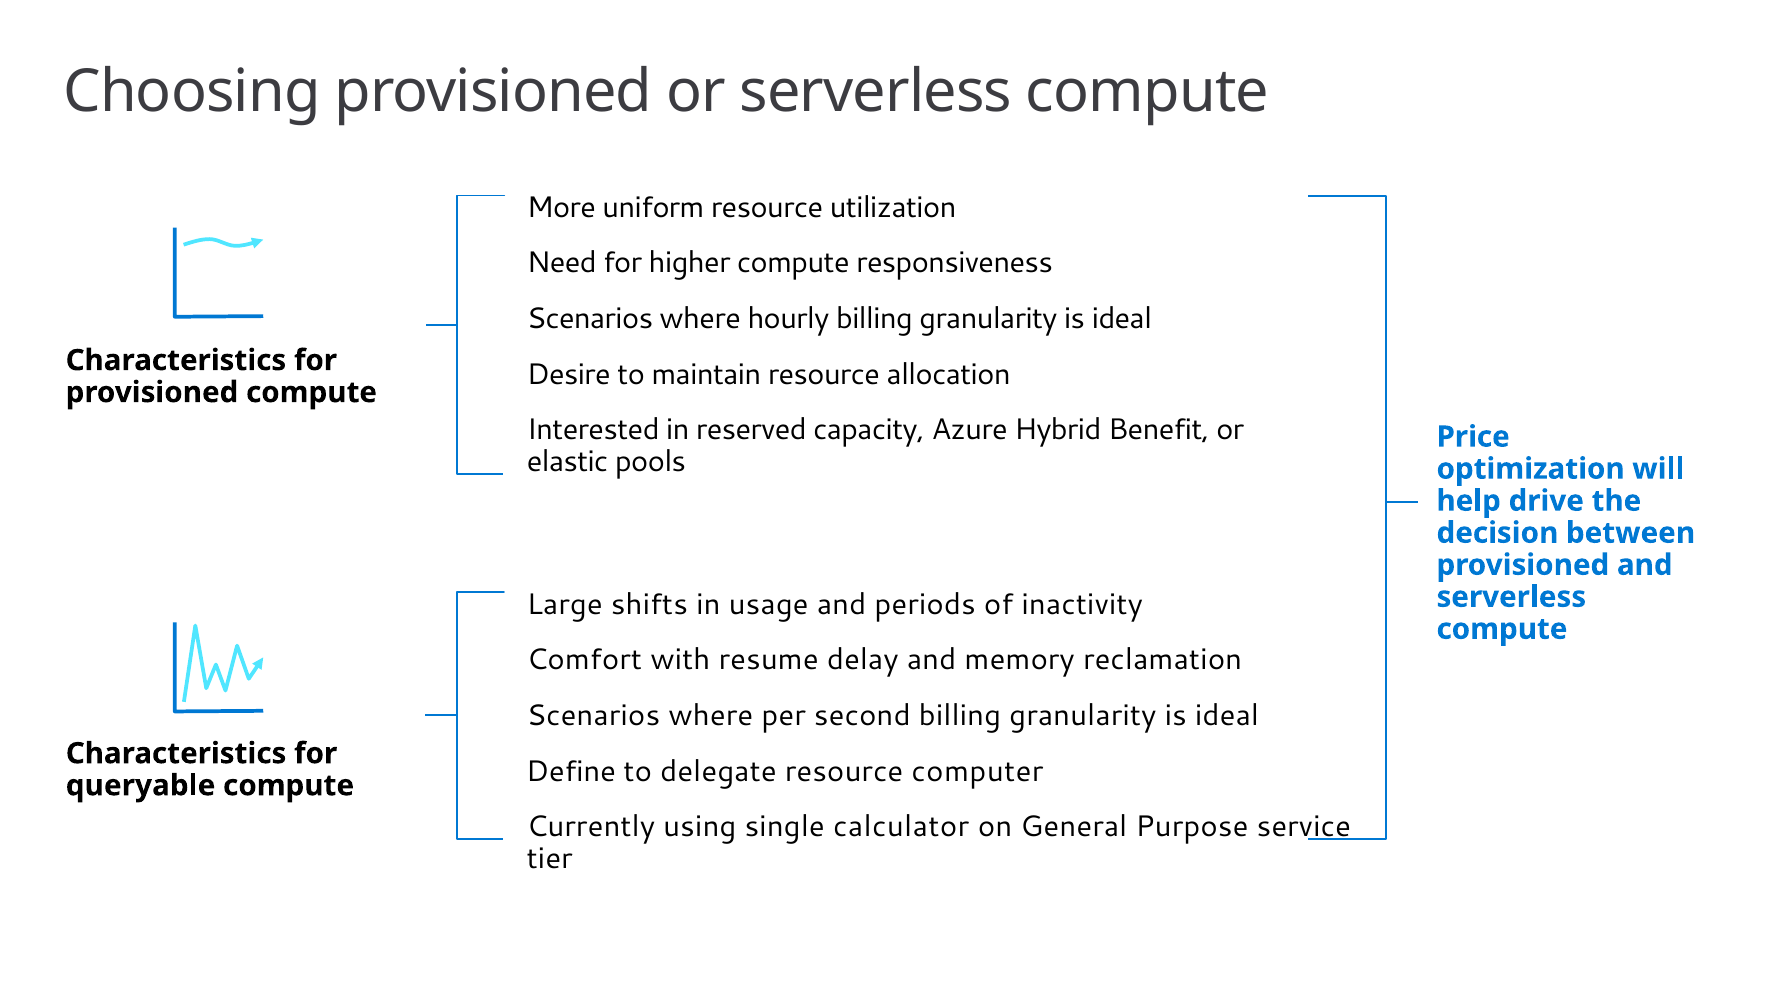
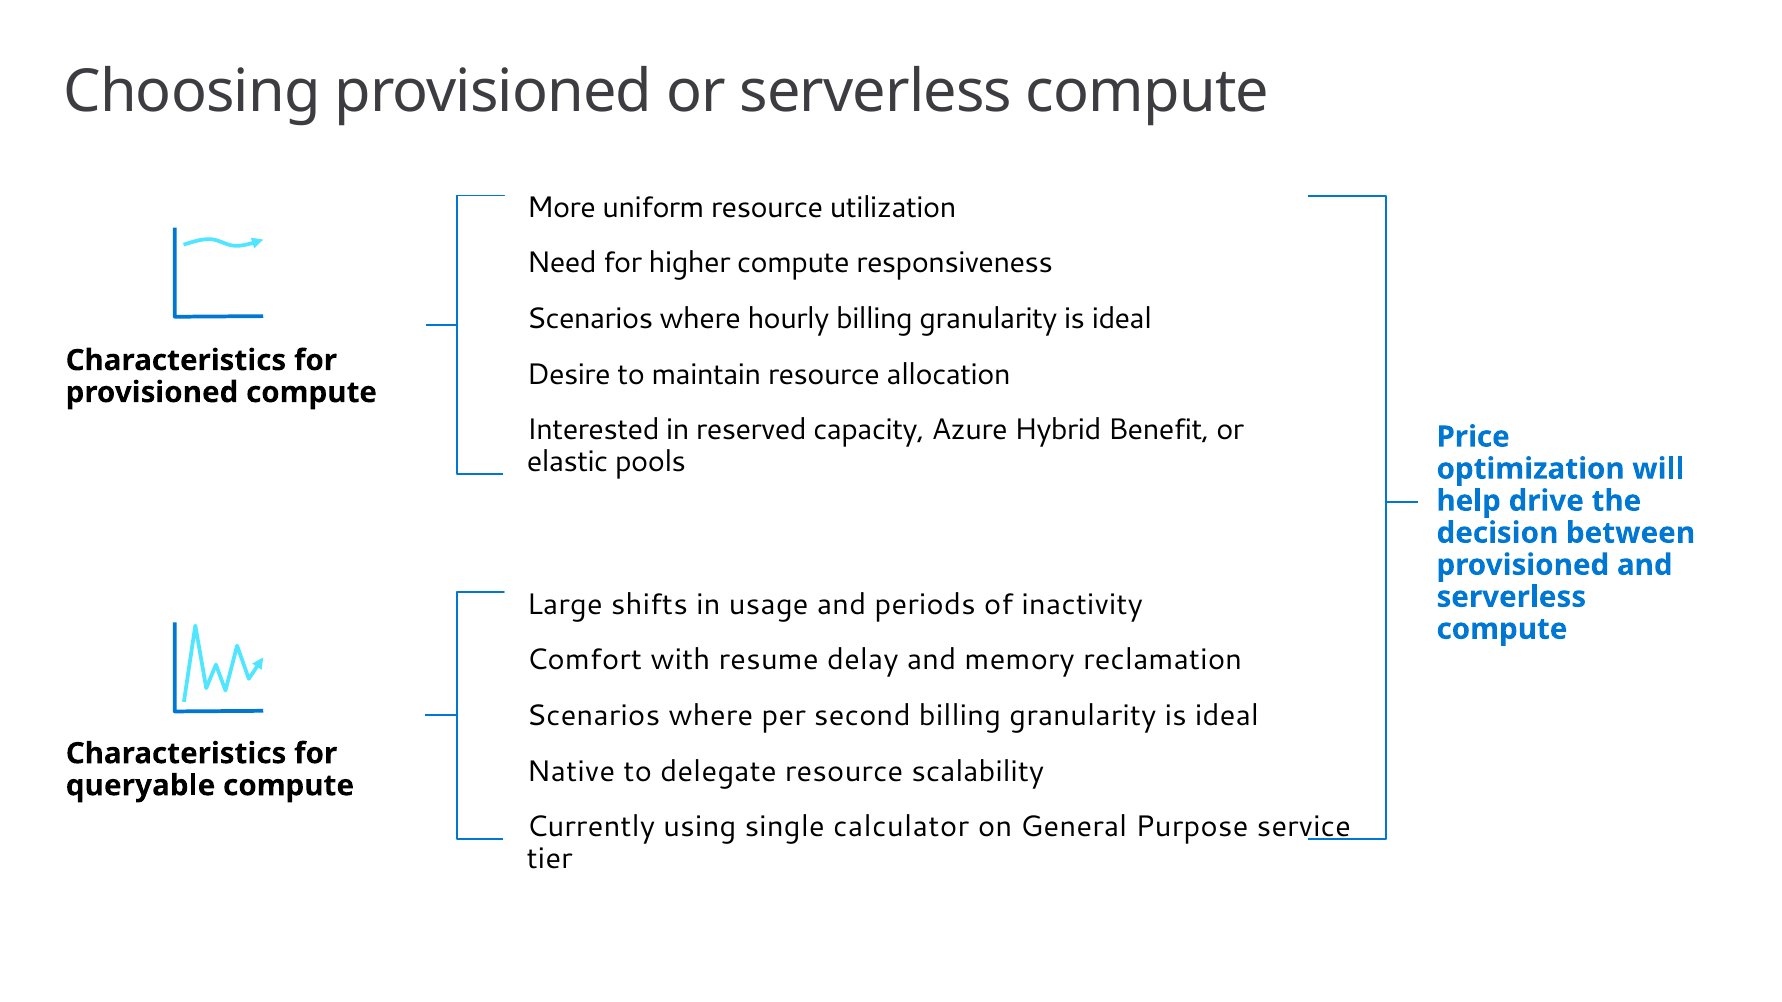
Define: Define -> Native (571, 772)
computer: computer -> scalability (978, 772)
